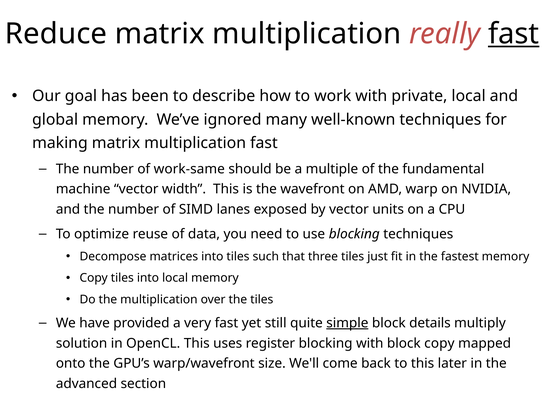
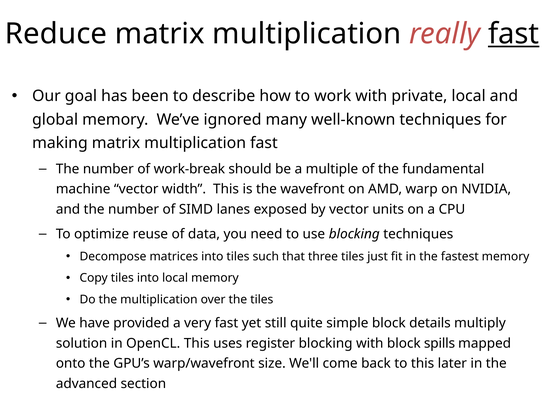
work-same: work-same -> work-break (189, 169)
simple underline: present -> none (347, 323)
block copy: copy -> spills (440, 344)
